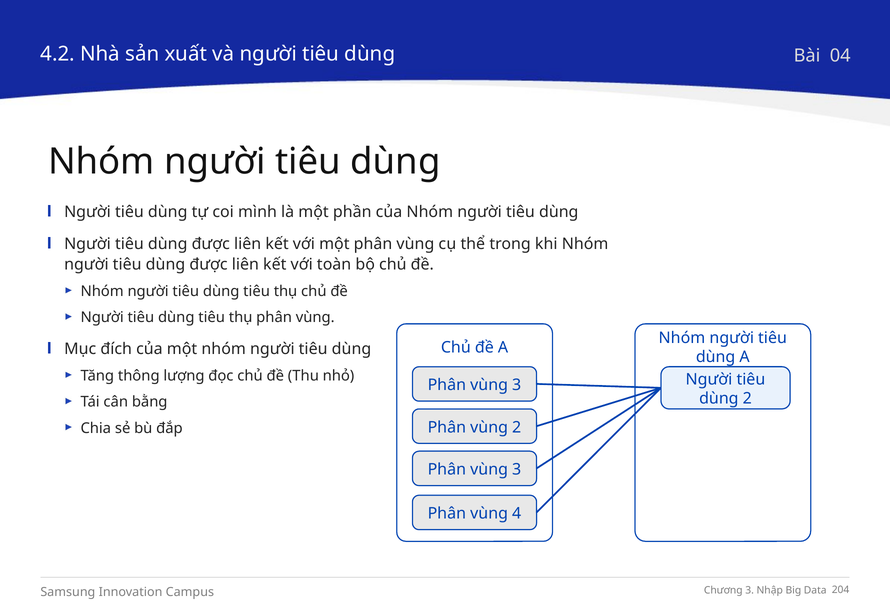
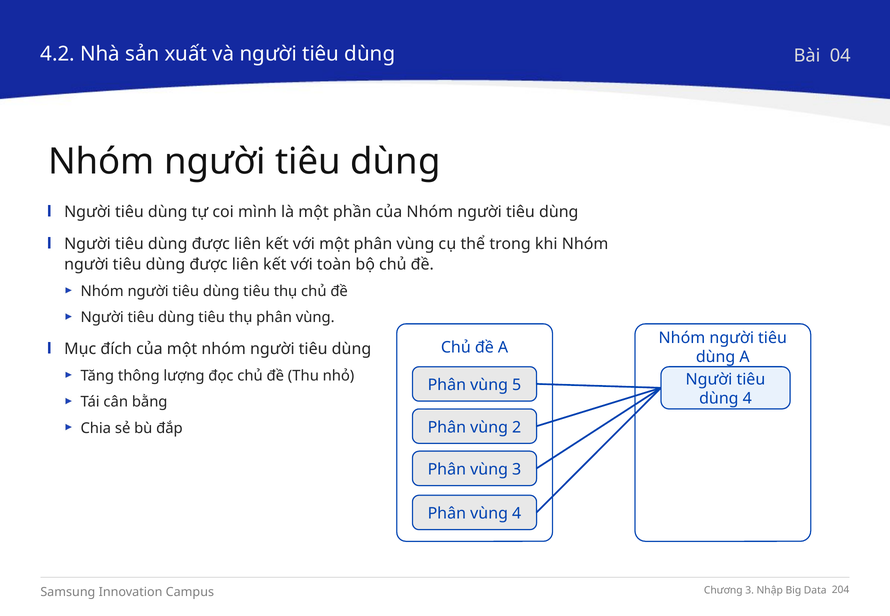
3: 3 -> 5 (517, 385)
dùng 2: 2 -> 4 (747, 399)
